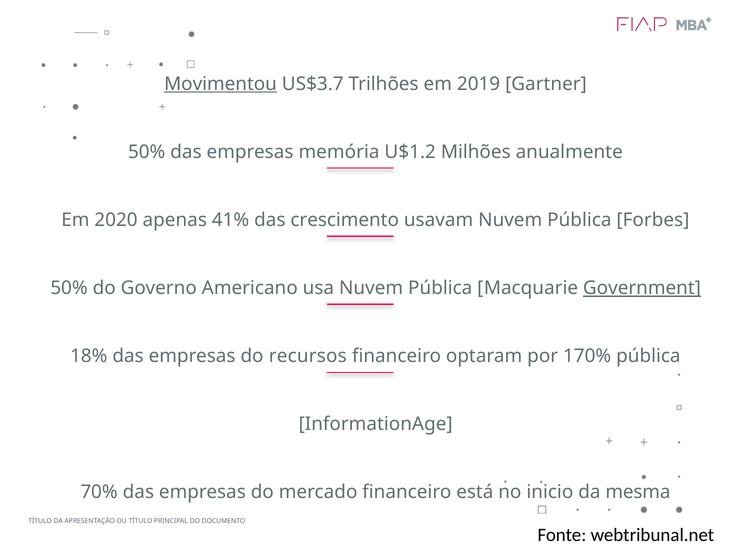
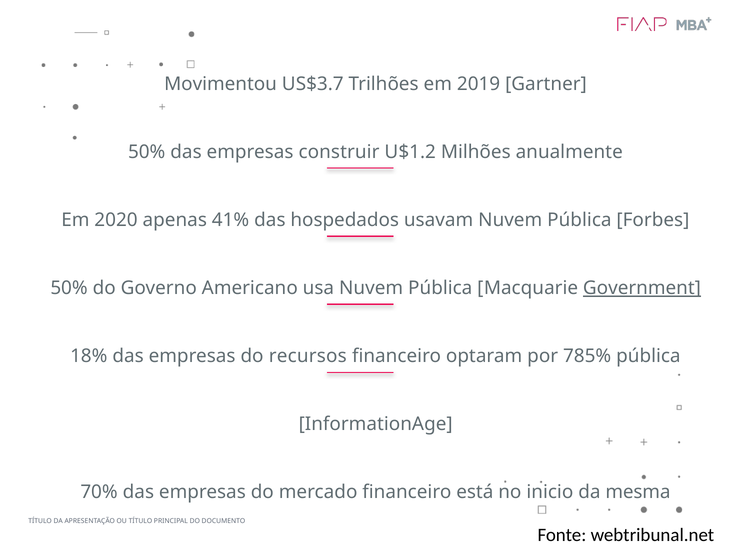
Movimentou underline: present -> none (221, 84)
memória: memória -> construir (339, 152)
crescimento: crescimento -> hospedados (345, 220)
170%: 170% -> 785% (587, 356)
